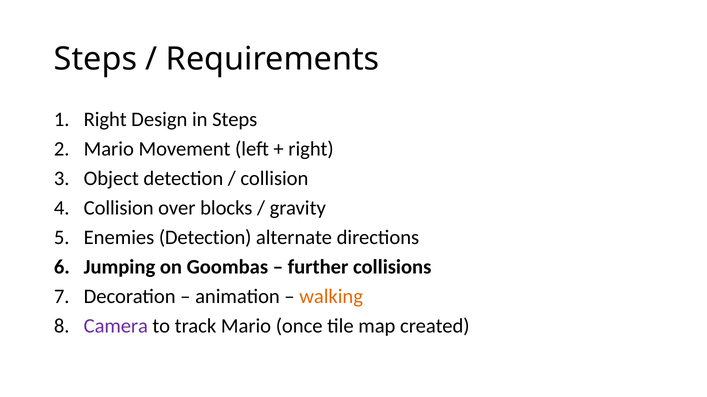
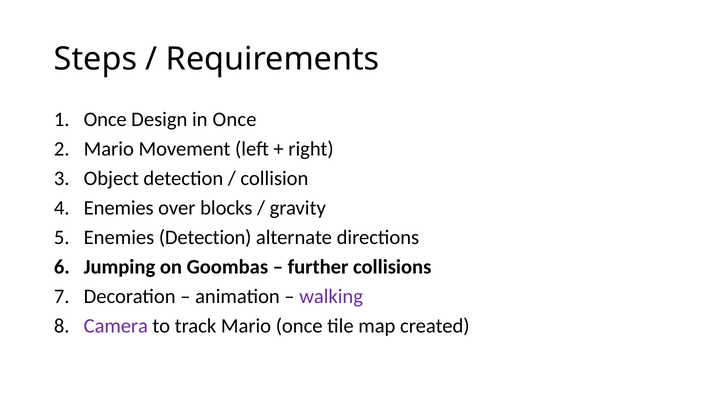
Right: Right -> Once (105, 119)
in Steps: Steps -> Once (235, 119)
Collision: Collision -> Enemies (119, 208)
walking colour: orange -> purple (331, 297)
